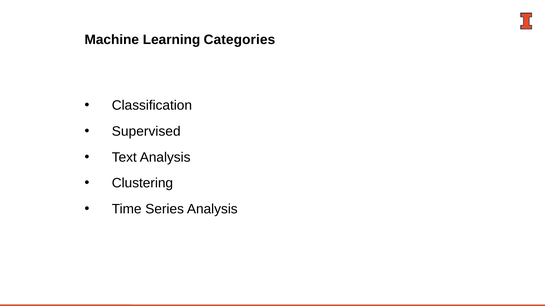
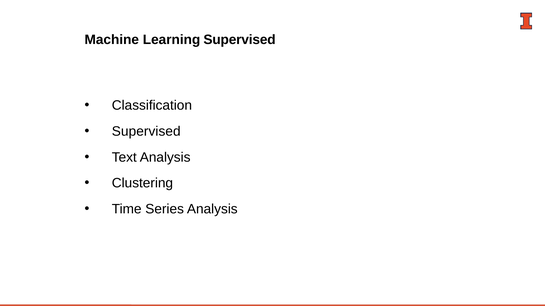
Learning Categories: Categories -> Supervised (240, 40)
